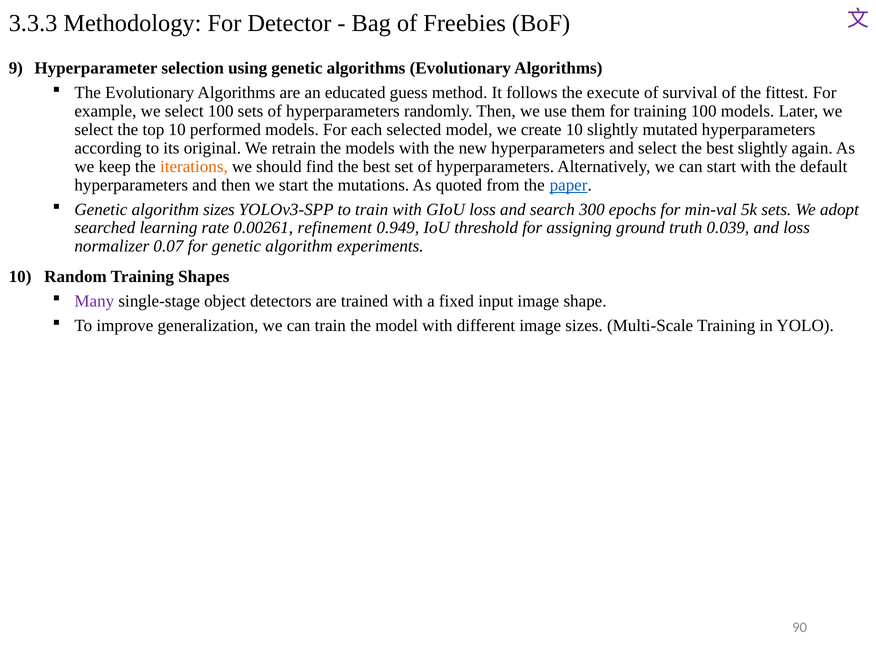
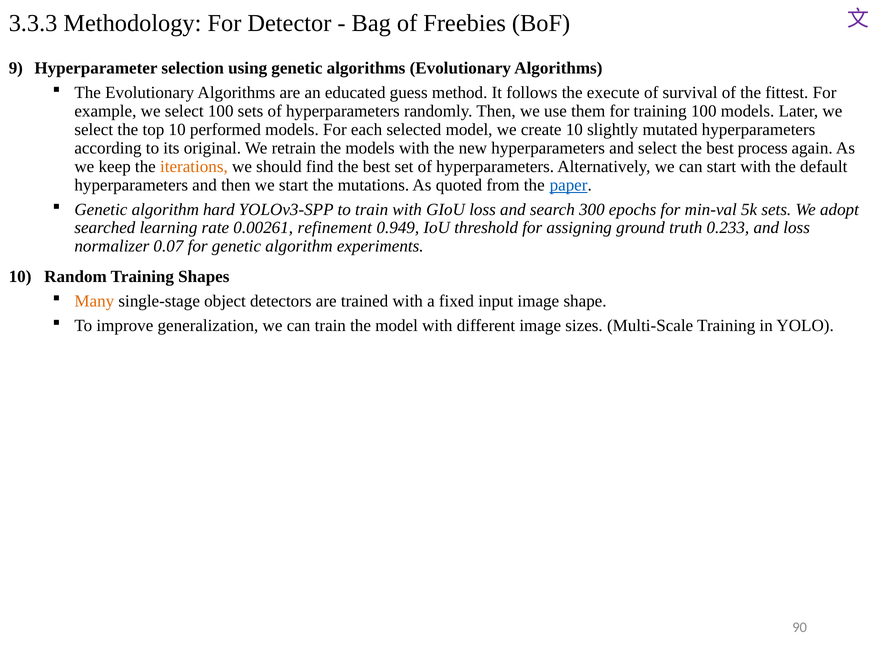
best slightly: slightly -> process (763, 148)
algorithm sizes: sizes -> hard (219, 209)
0.039: 0.039 -> 0.233 (728, 228)
Many colour: purple -> orange (94, 301)
